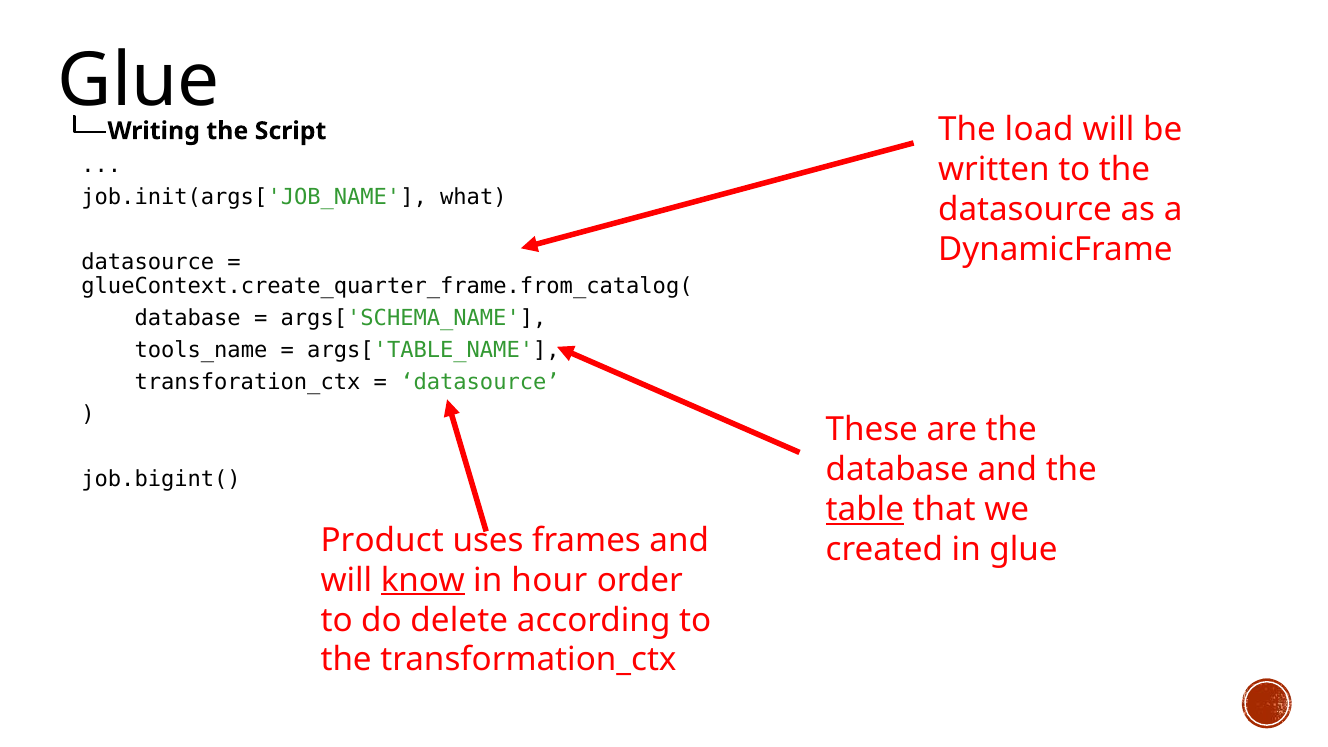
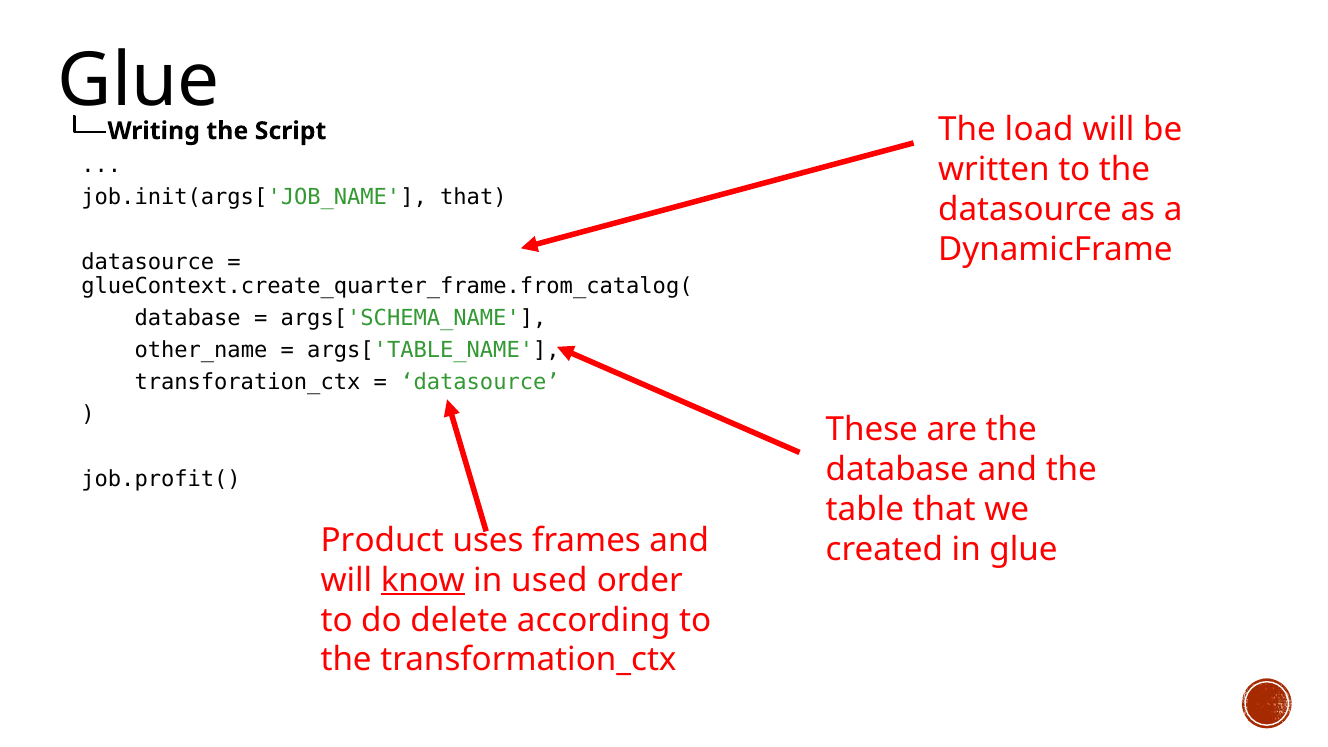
job.init(args['JOB_NAME what: what -> that (473, 198)
tools_name: tools_name -> other_name (201, 350)
job.bigint(: job.bigint( -> job.profit( (161, 479)
table underline: present -> none (865, 510)
hour: hour -> used (549, 580)
